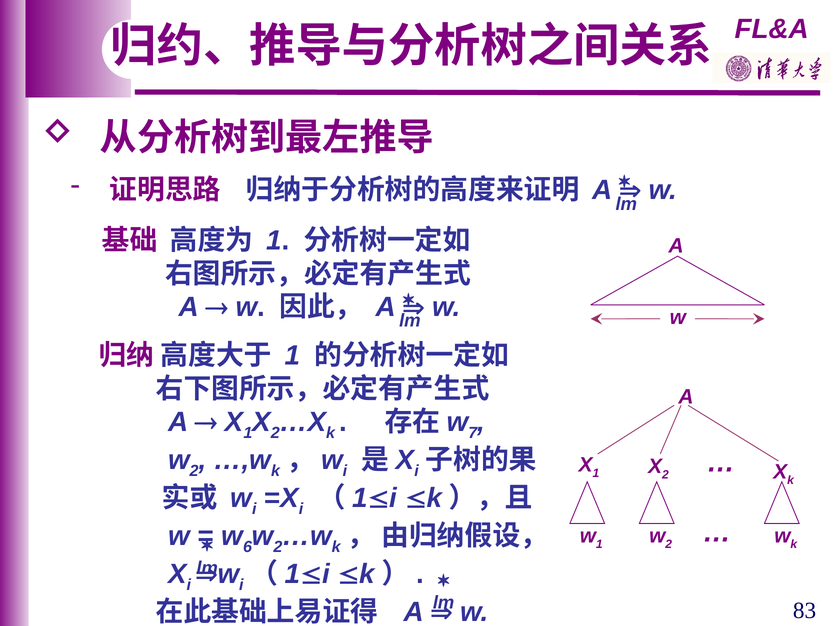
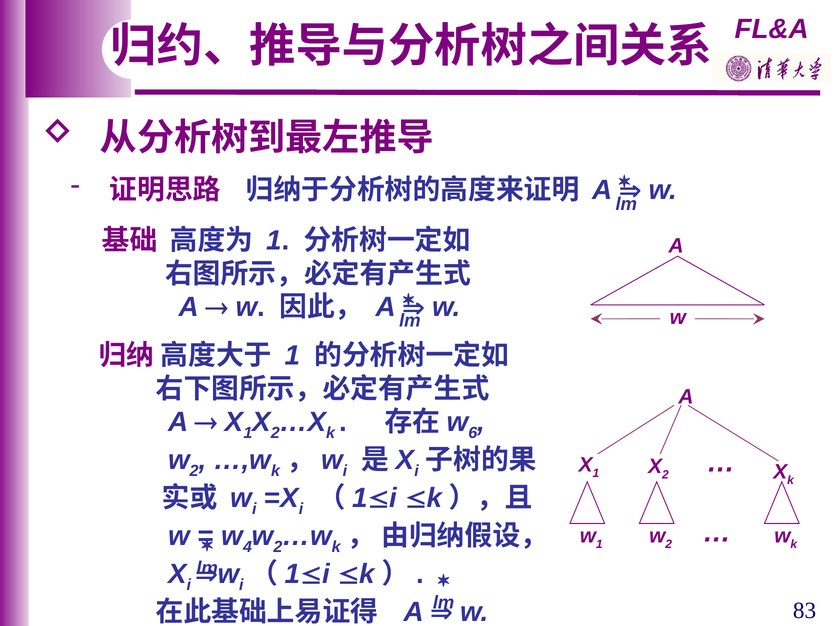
7: 7 -> 6 (473, 433)
6: 6 -> 4 (247, 547)
